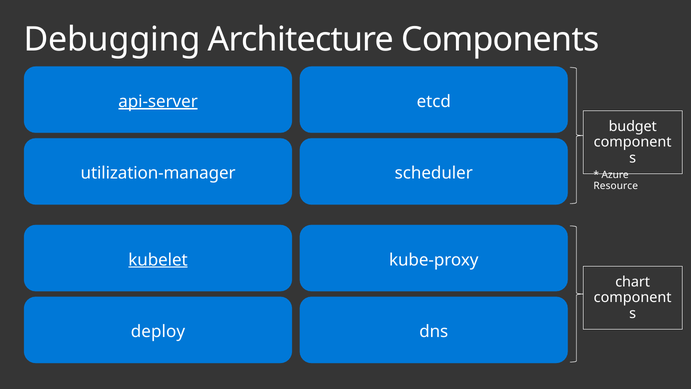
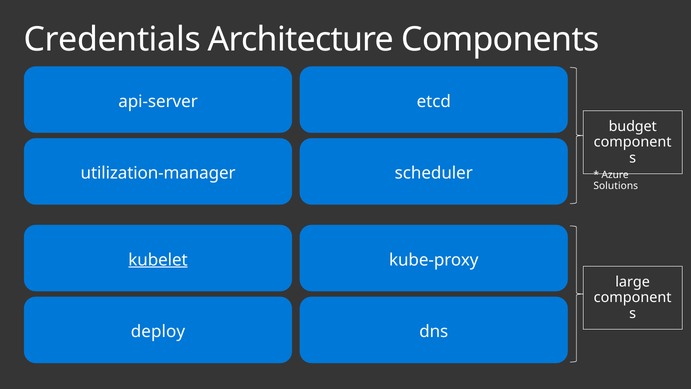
Debugging: Debugging -> Credentials (112, 40)
api-server underline: present -> none (158, 101)
Resource: Resource -> Solutions (616, 186)
chart: chart -> large (633, 282)
